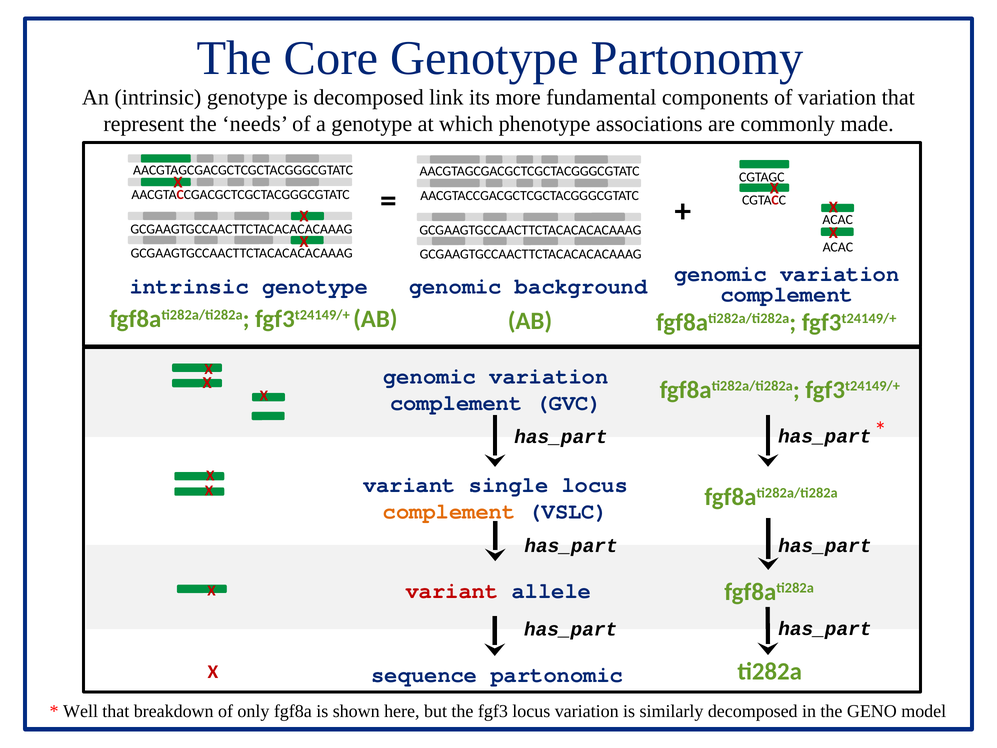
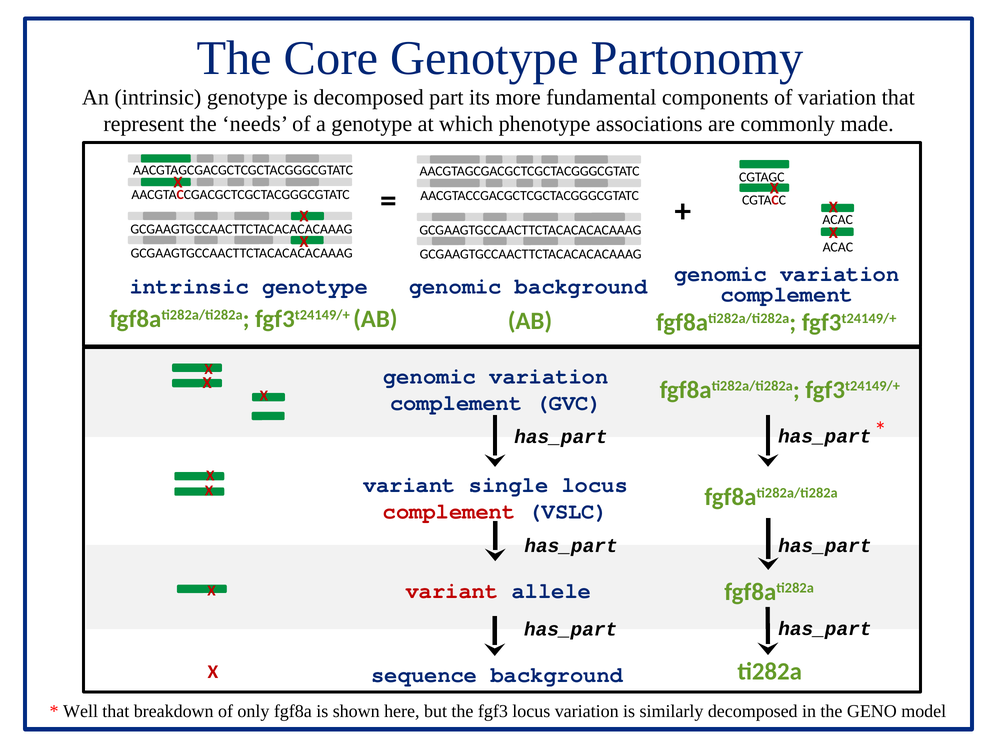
link: link -> part (446, 97)
complement colour: orange -> red (449, 511)
sequence partonomic: partonomic -> background (557, 675)
